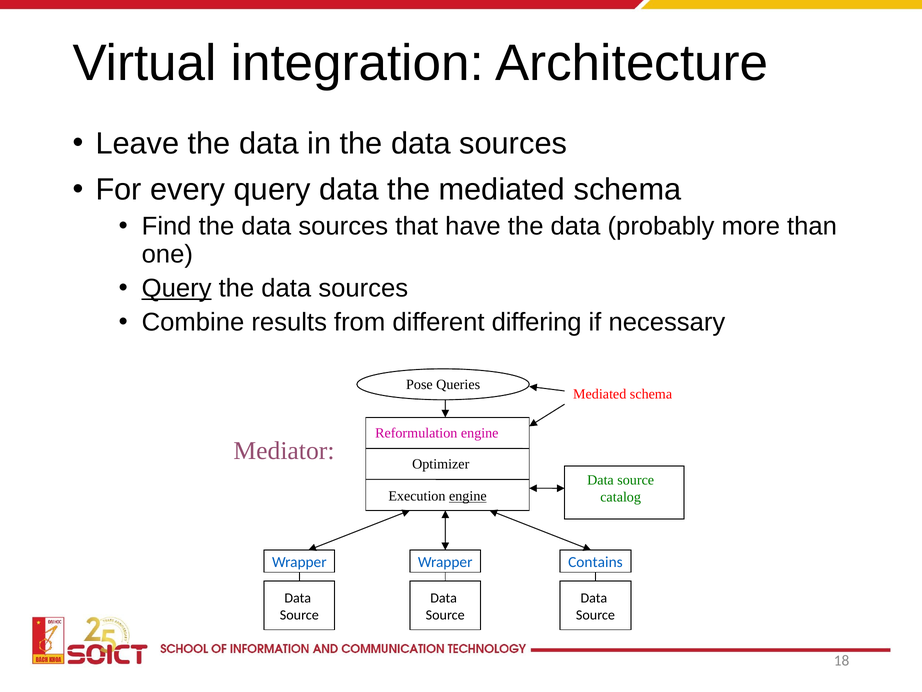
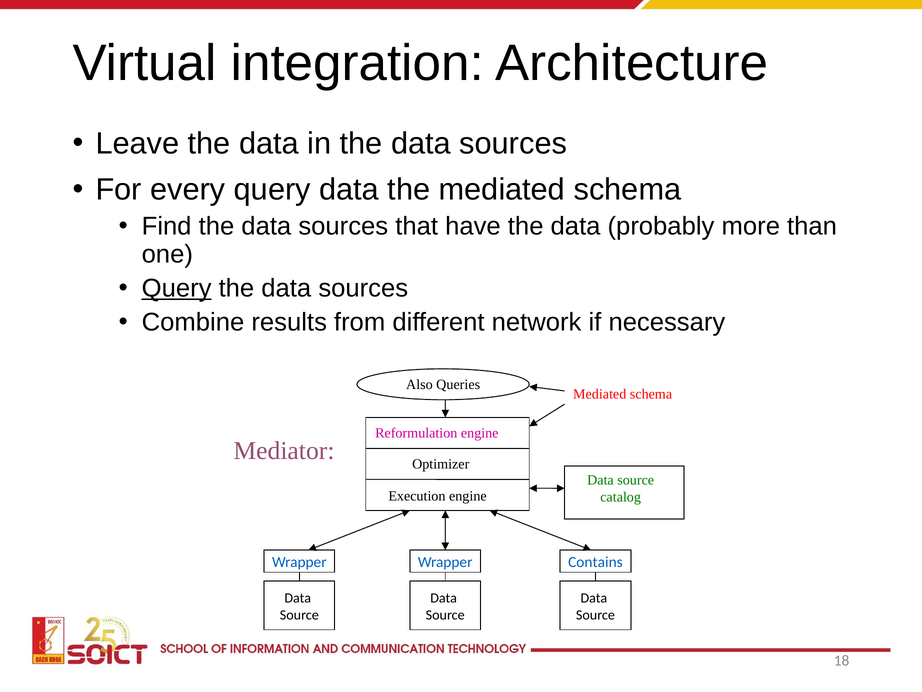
differing: differing -> network (537, 322)
Pose: Pose -> Also (419, 384)
engine underline: present -> none (468, 496)
